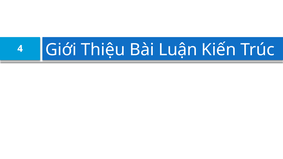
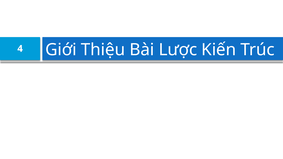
Luận: Luận -> Lược (178, 50)
